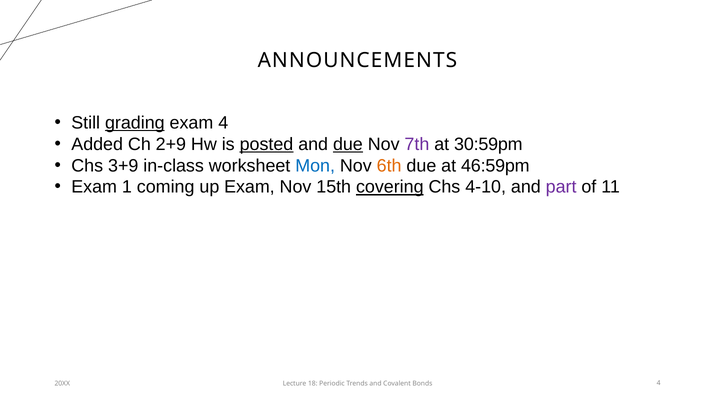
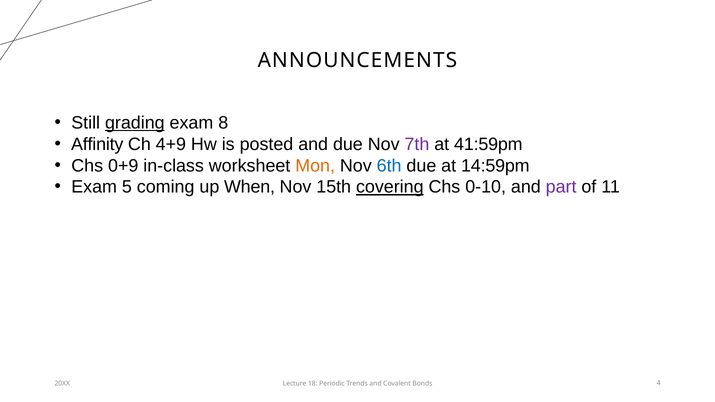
exam 4: 4 -> 8 (223, 123)
Added: Added -> Affinity (97, 144)
2+9: 2+9 -> 4+9 (171, 144)
posted underline: present -> none (266, 144)
due underline: present -> none (348, 144)
30:59pm: 30:59pm -> 41:59pm (488, 144)
3+9: 3+9 -> 0+9 (123, 166)
Mon colour: blue -> orange (315, 166)
6th colour: orange -> blue (389, 166)
46:59pm: 46:59pm -> 14:59pm (495, 166)
1: 1 -> 5 (127, 187)
up Exam: Exam -> When (250, 187)
4-10: 4-10 -> 0-10 (486, 187)
